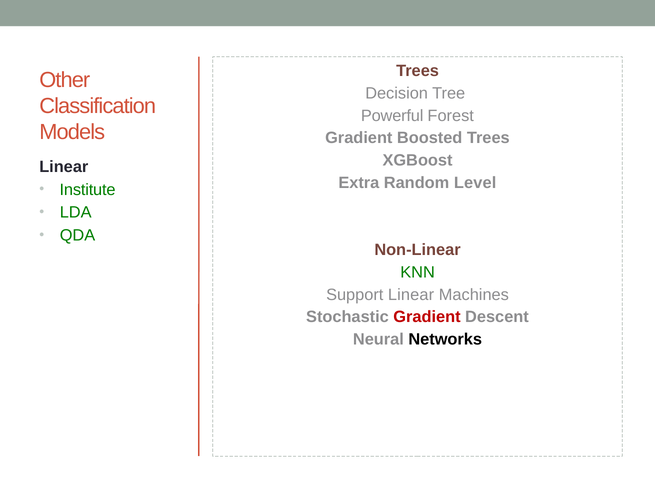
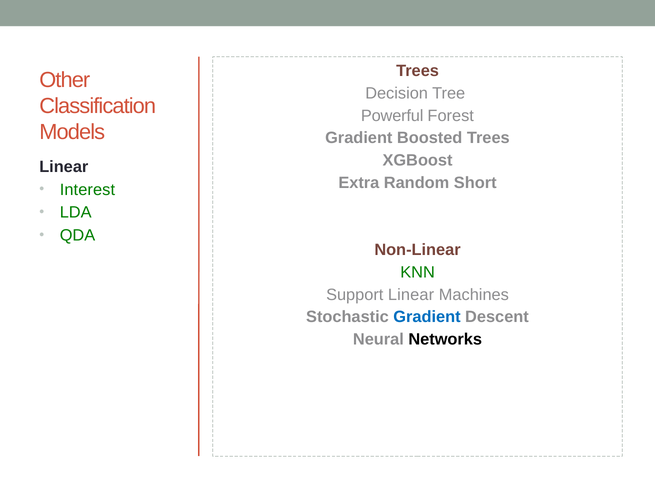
Level: Level -> Short (475, 183)
Institute: Institute -> Interest (87, 190)
Gradient colour: red -> blue (427, 317)
